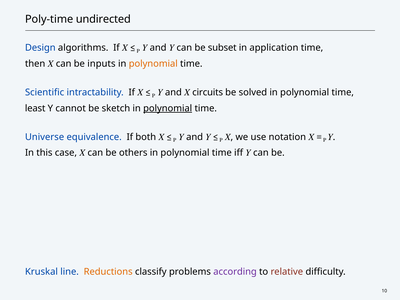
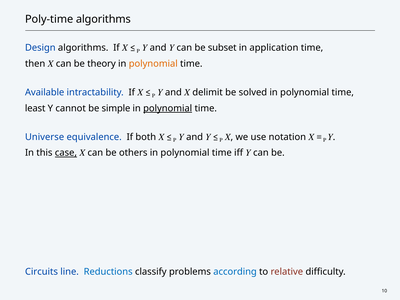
Poly-time undirected: undirected -> algorithms (103, 19)
inputs: inputs -> theory (102, 64)
Scientific: Scientific -> Available (45, 92)
circuits: circuits -> delimit (208, 92)
sketch: sketch -> simple (116, 108)
case underline: none -> present (66, 153)
Kruskal: Kruskal -> Circuits (41, 272)
Reductions colour: orange -> blue (108, 272)
according colour: purple -> blue (235, 272)
